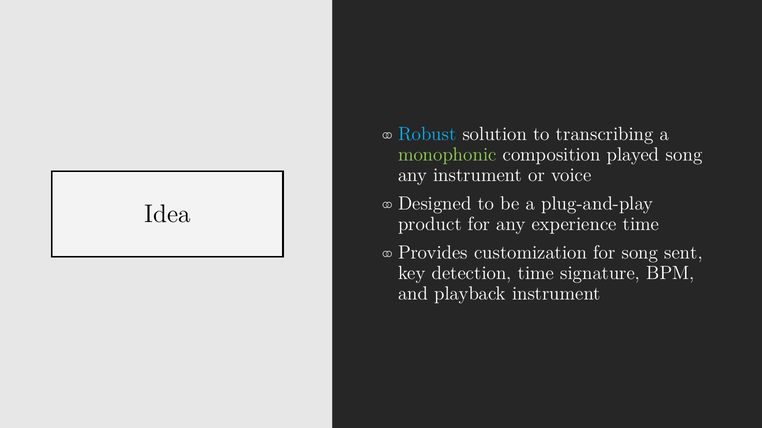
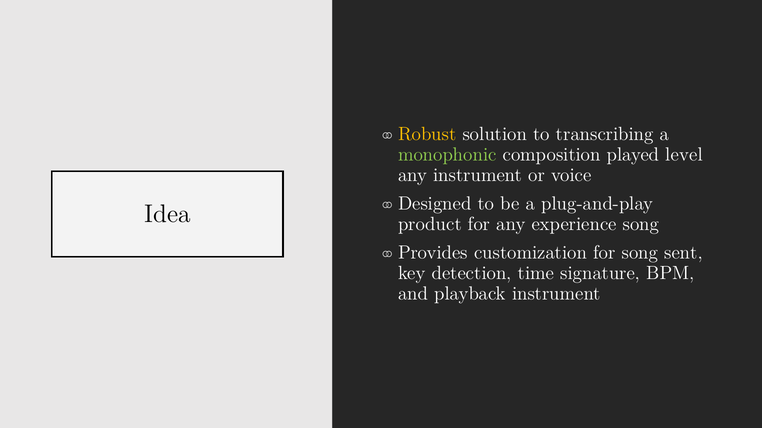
Robust colour: light blue -> yellow (427, 134)
played song: song -> level (684, 155)
experience time: time -> song (641, 224)
